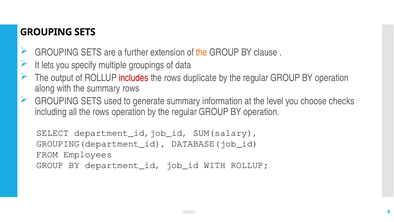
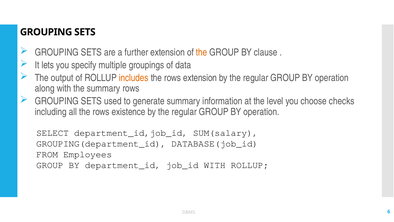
includes colour: red -> orange (134, 78)
rows duplicate: duplicate -> extension (200, 78)
rows operation: operation -> existence (129, 112)
